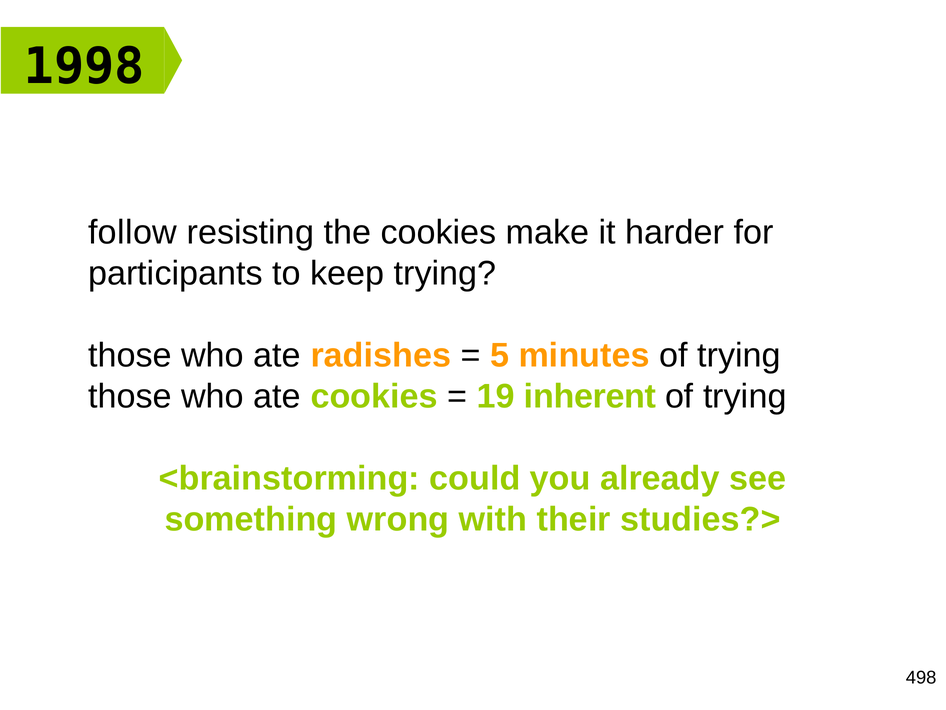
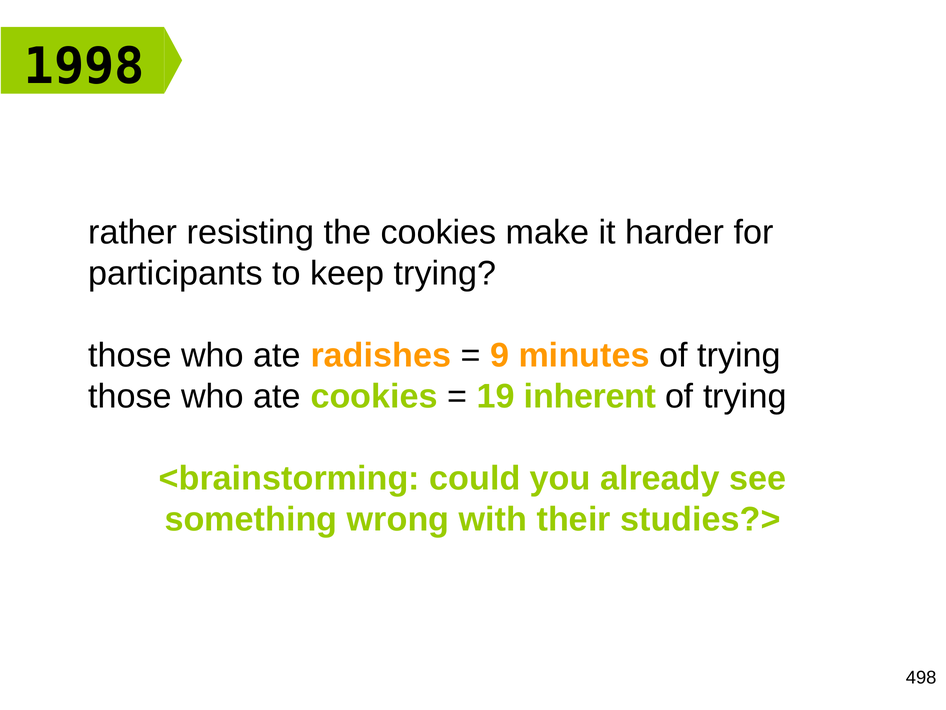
follow: follow -> rather (133, 232)
5: 5 -> 9 (500, 355)
